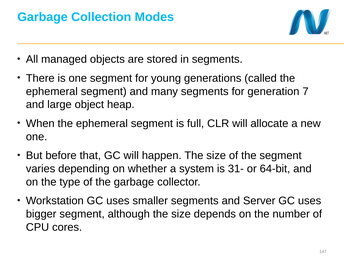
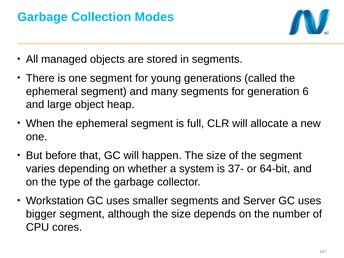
7: 7 -> 6 (305, 91)
31-: 31- -> 37- (236, 169)
